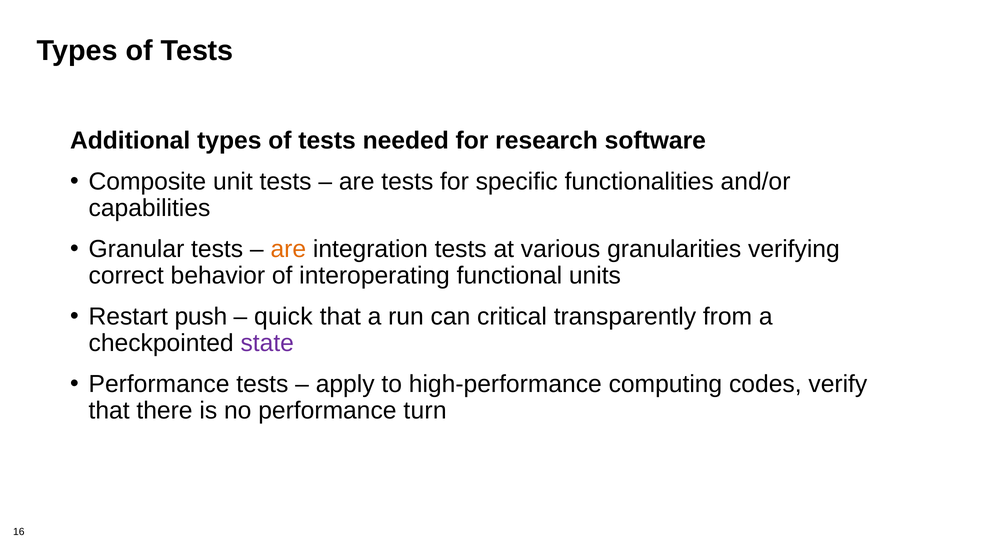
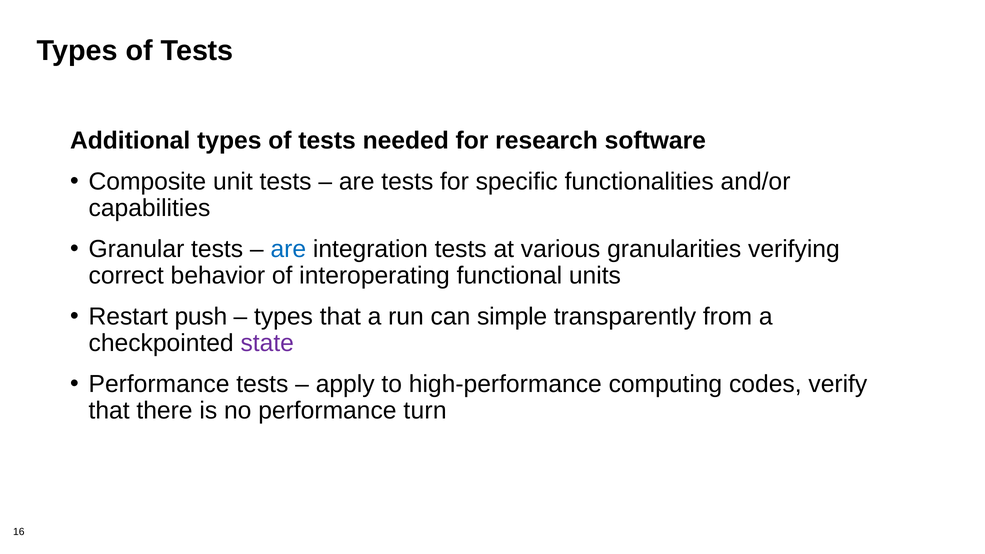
are colour: orange -> blue (288, 249)
quick: quick -> types (283, 317)
critical: critical -> simple (512, 317)
